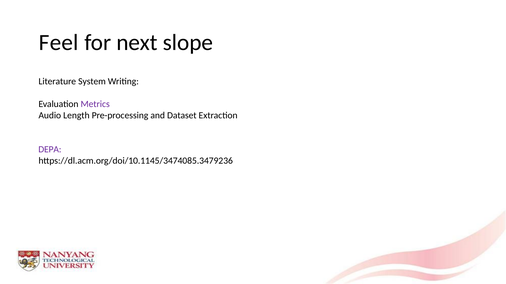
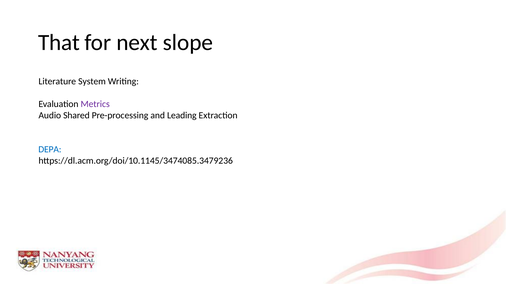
Feel: Feel -> That (59, 43)
Length: Length -> Shared (76, 116)
Dataset: Dataset -> Leading (182, 116)
DEPA colour: purple -> blue (50, 150)
